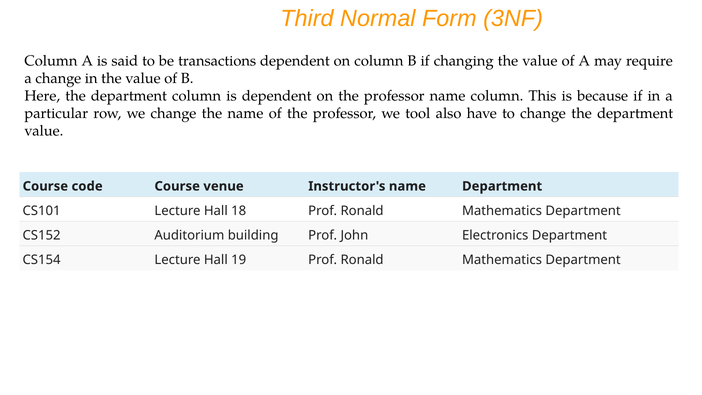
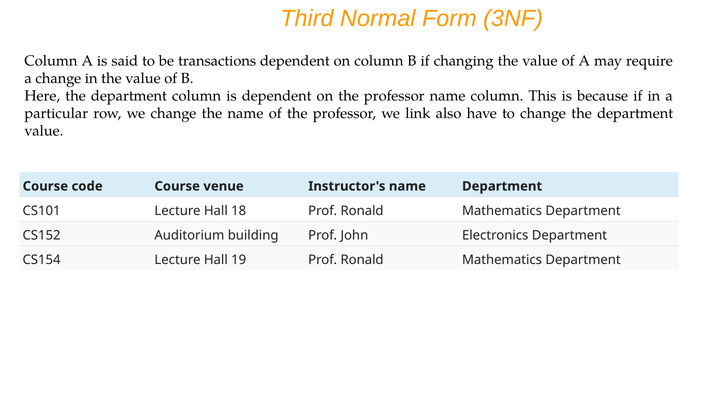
tool: tool -> link (418, 113)
